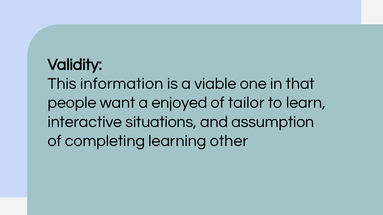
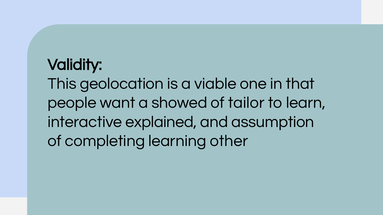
information: information -> geolocation (122, 84)
enjoyed: enjoyed -> showed (179, 103)
situations: situations -> explained (161, 122)
